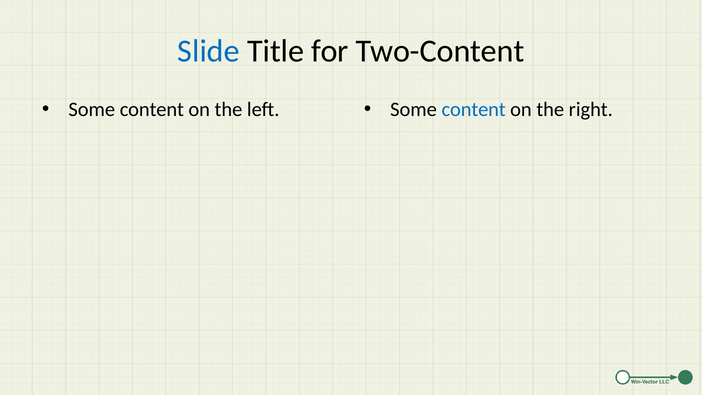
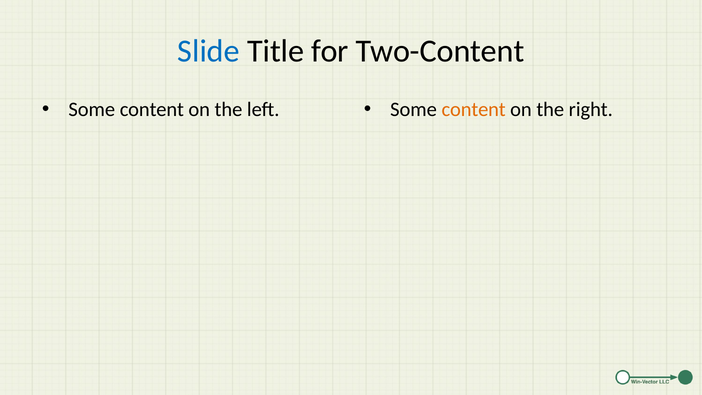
content colour: blue -> orange (474, 109)
